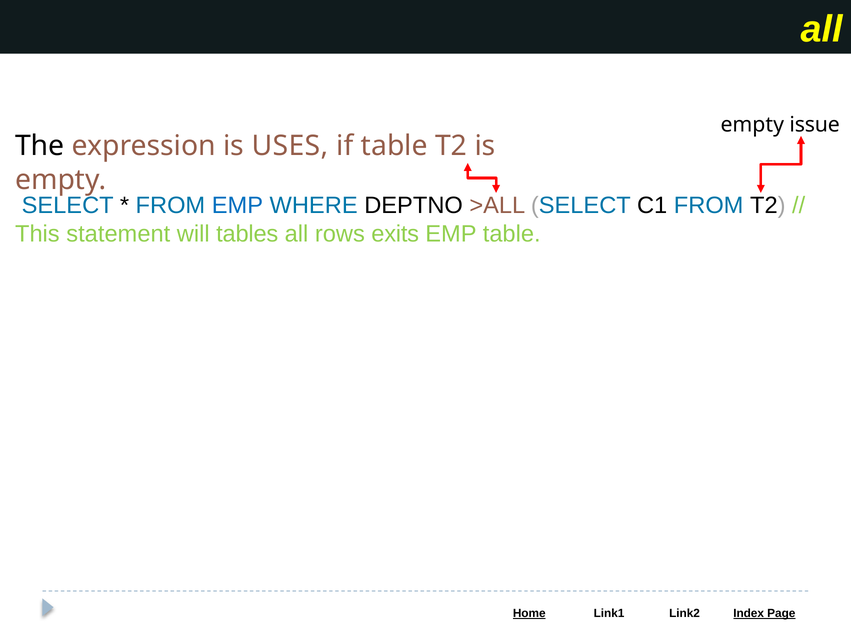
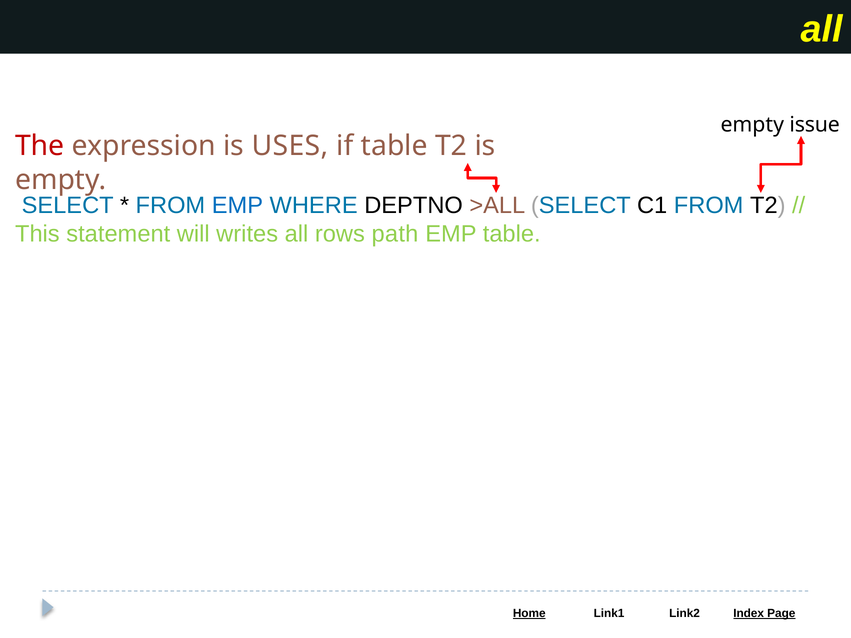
The colour: black -> red (40, 146)
tables: tables -> writes (247, 234)
exits: exits -> path (395, 234)
